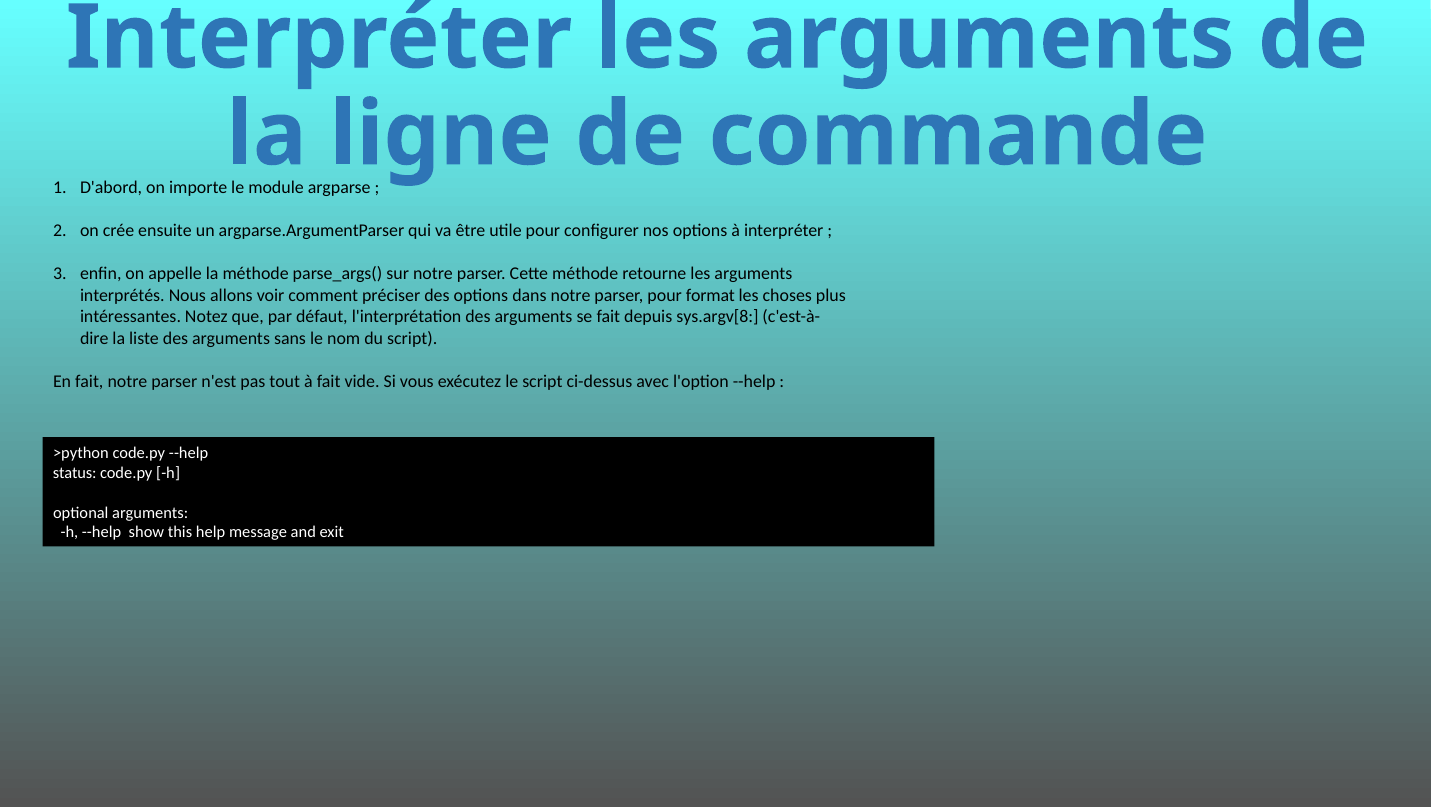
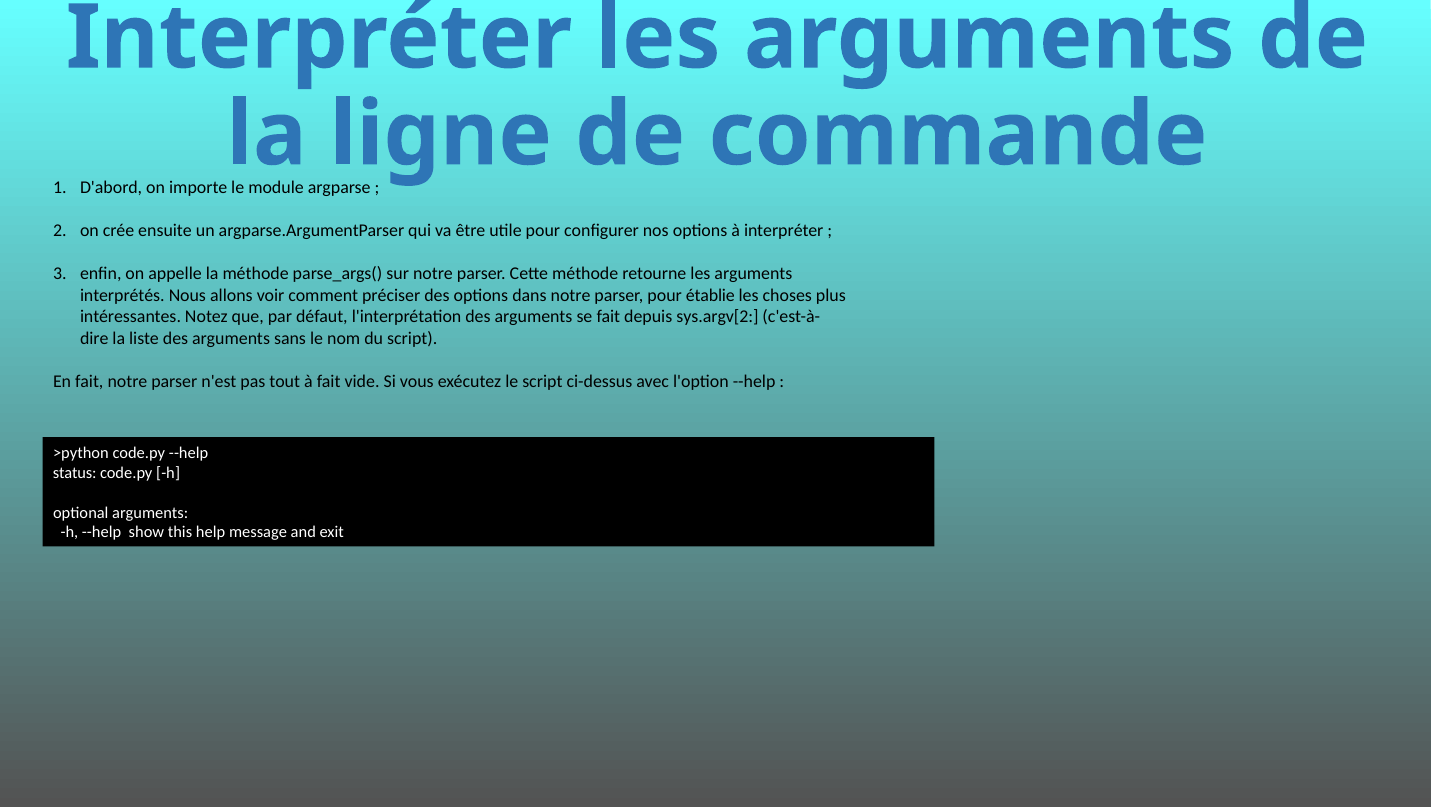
format: format -> établie (710, 295)
sys.argv[8: sys.argv[8 -> sys.argv[2 (717, 317)
